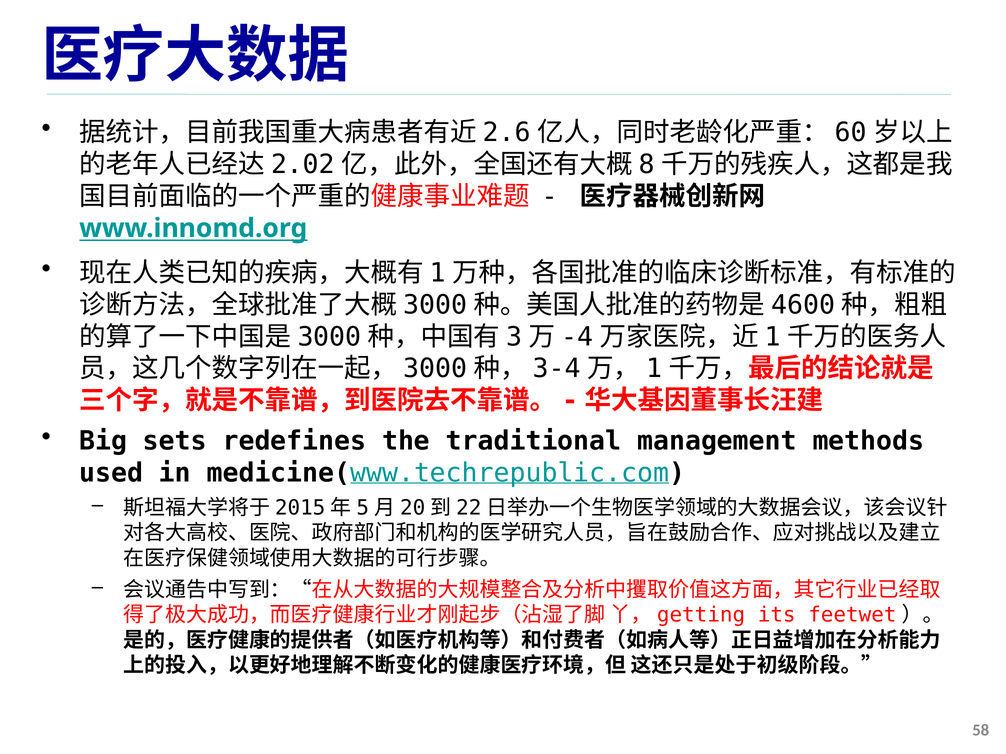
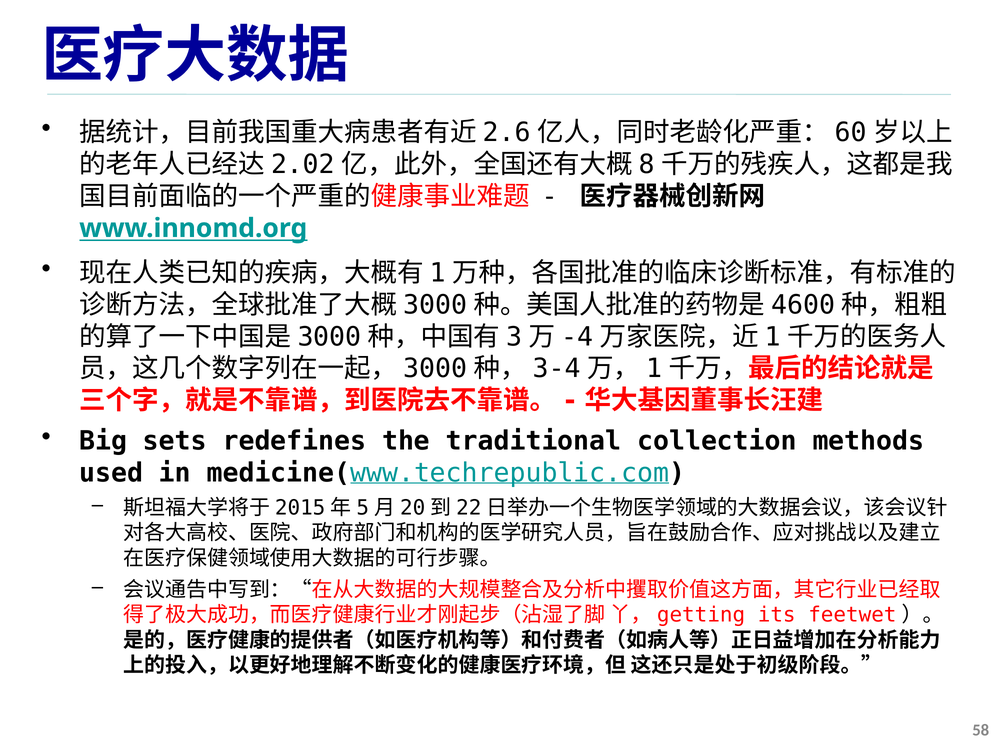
management: management -> collection (717, 442)
